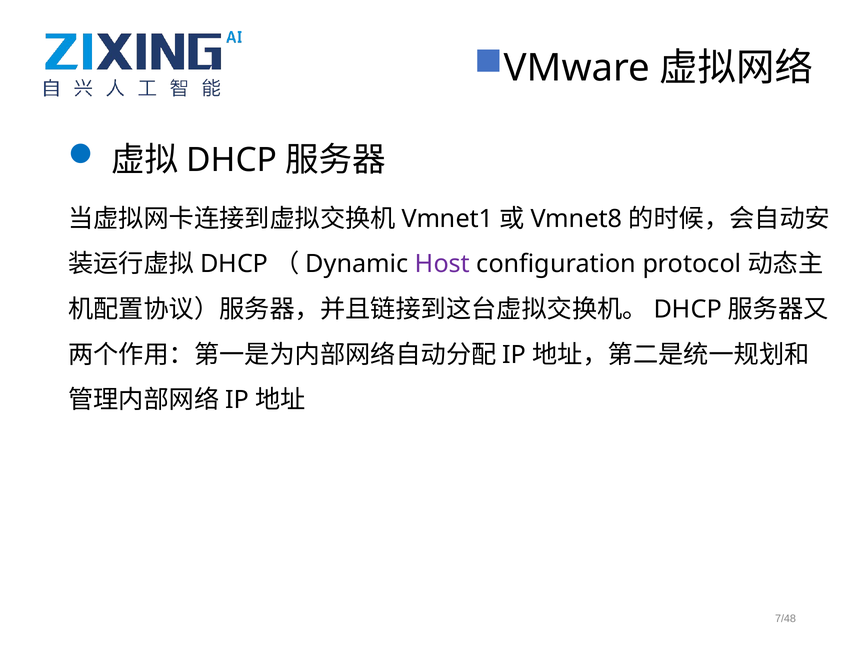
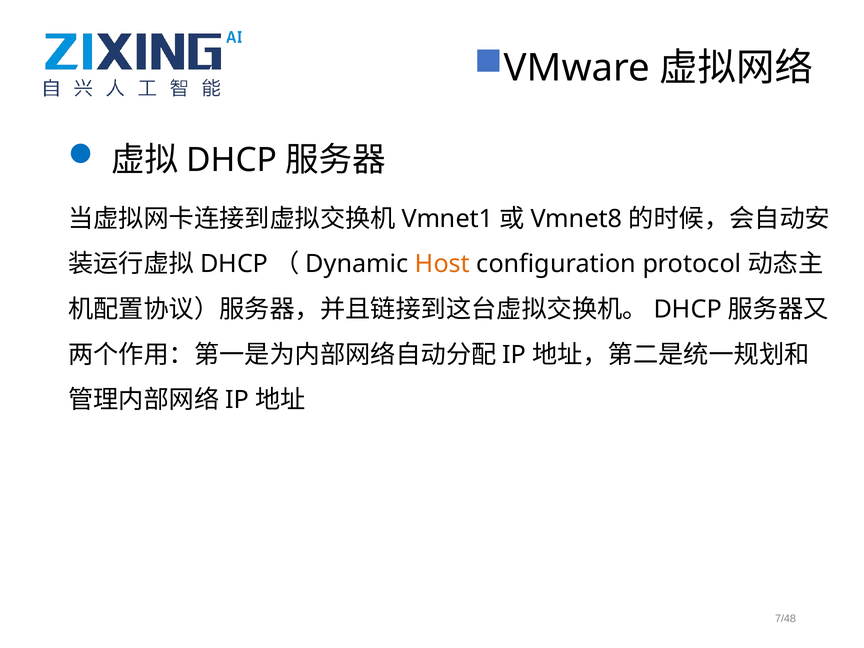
Host colour: purple -> orange (442, 264)
